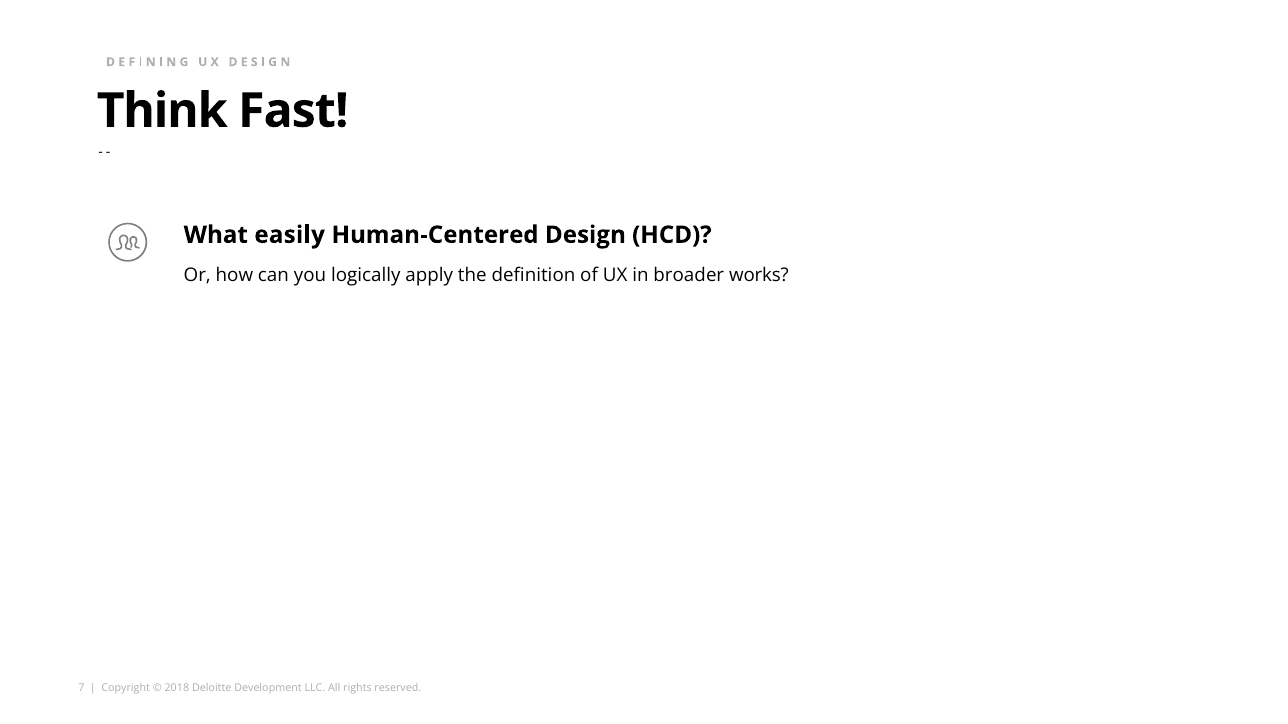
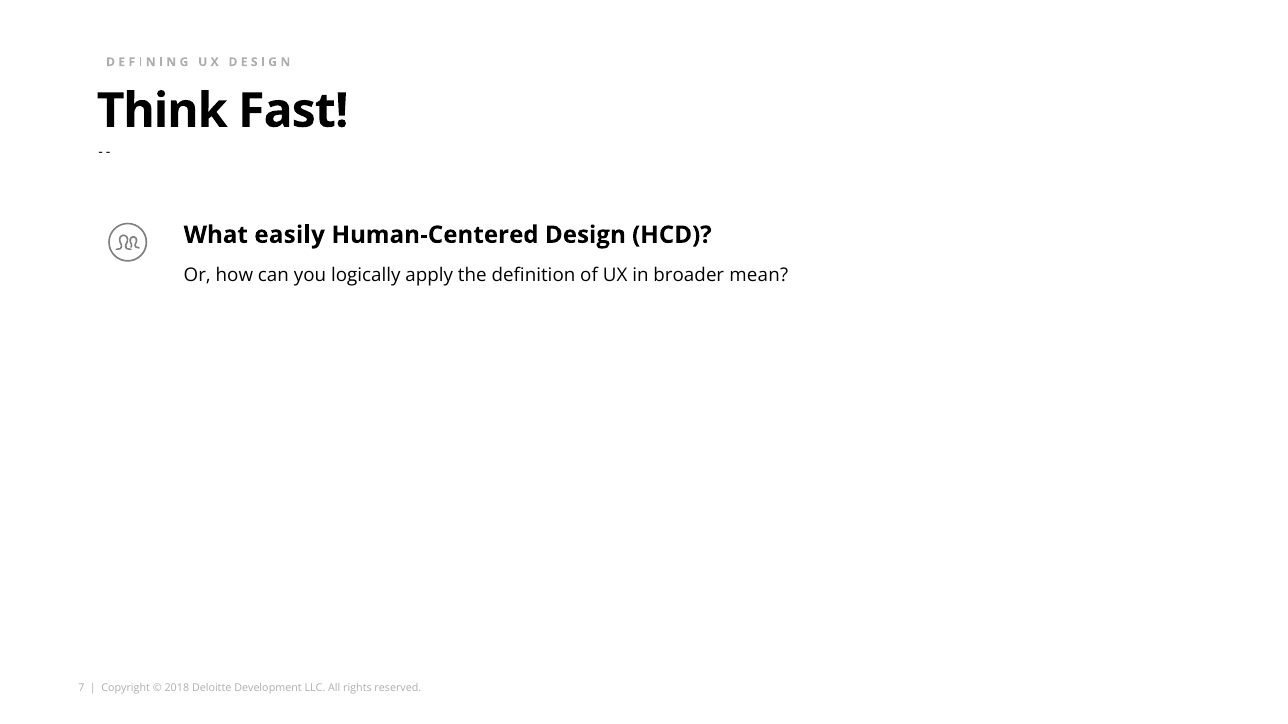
works: works -> mean (759, 275)
